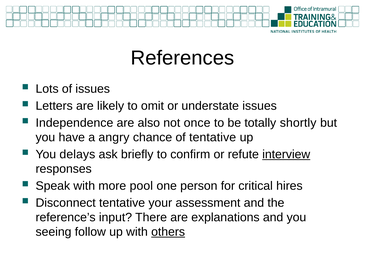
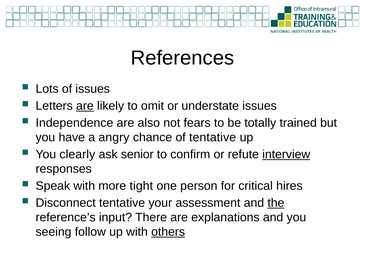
are underline: none -> present (85, 106)
once: once -> fears (197, 123)
shortly: shortly -> trained (298, 123)
delays: delays -> clearly (77, 155)
briefly: briefly -> senior (137, 155)
pool: pool -> tight (141, 186)
the underline: none -> present (276, 203)
